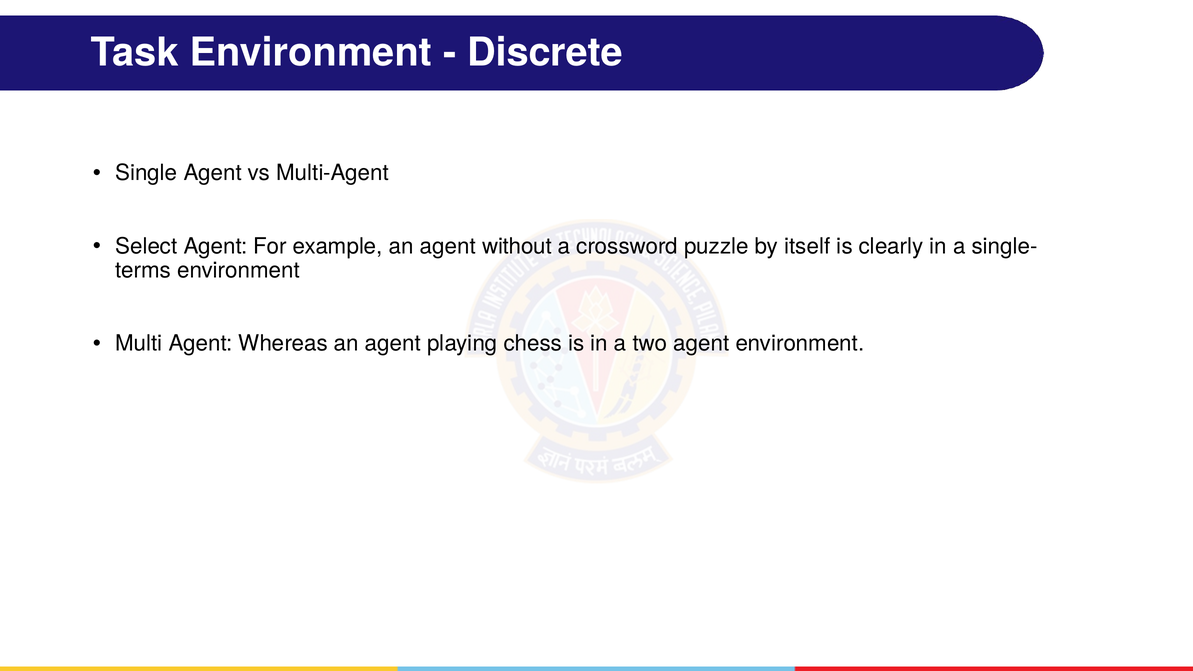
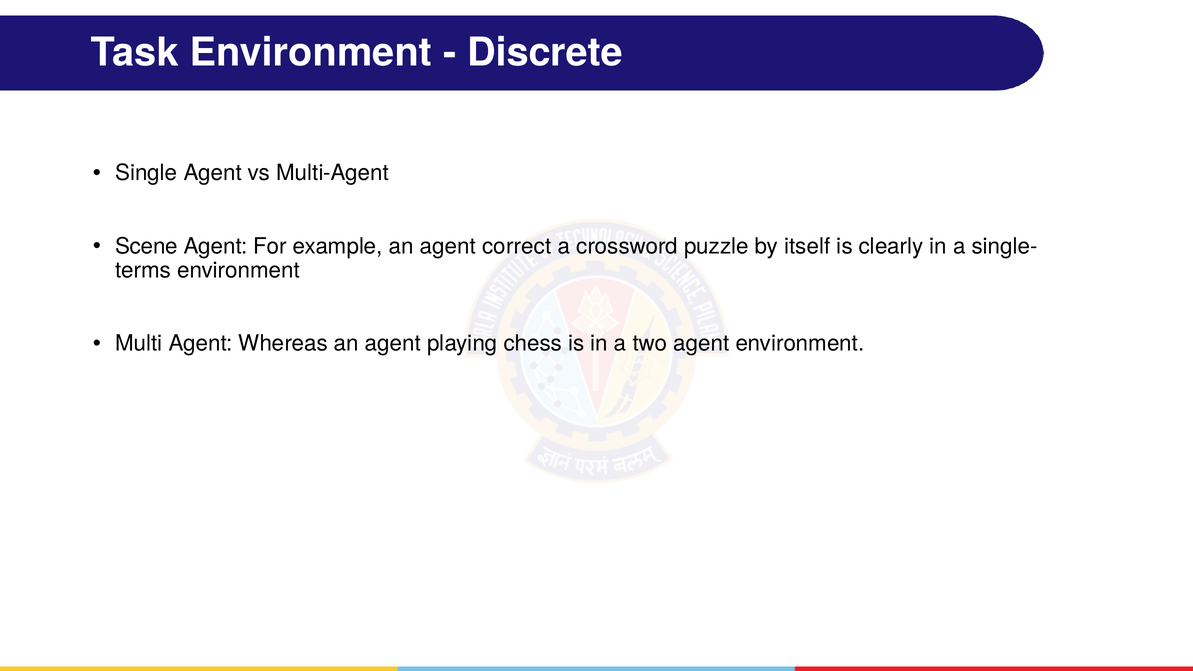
Select: Select -> Scene (146, 246)
without: without -> correct (517, 246)
